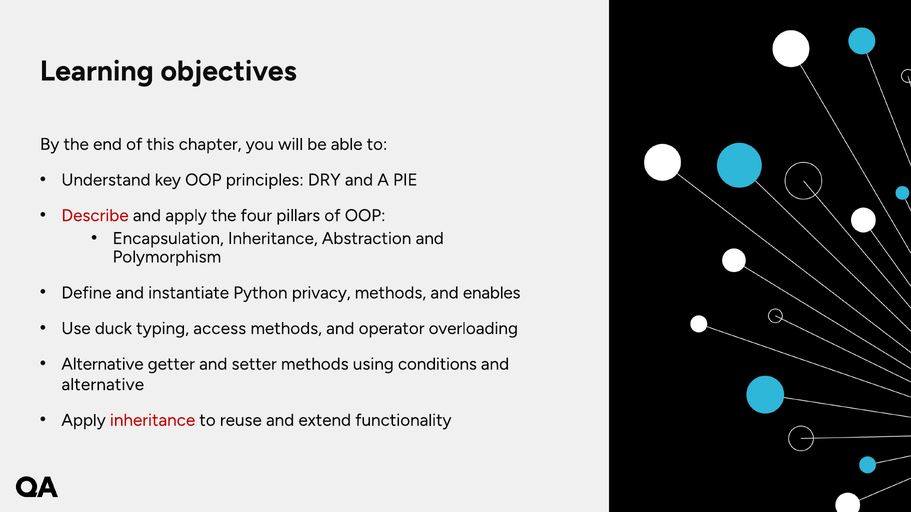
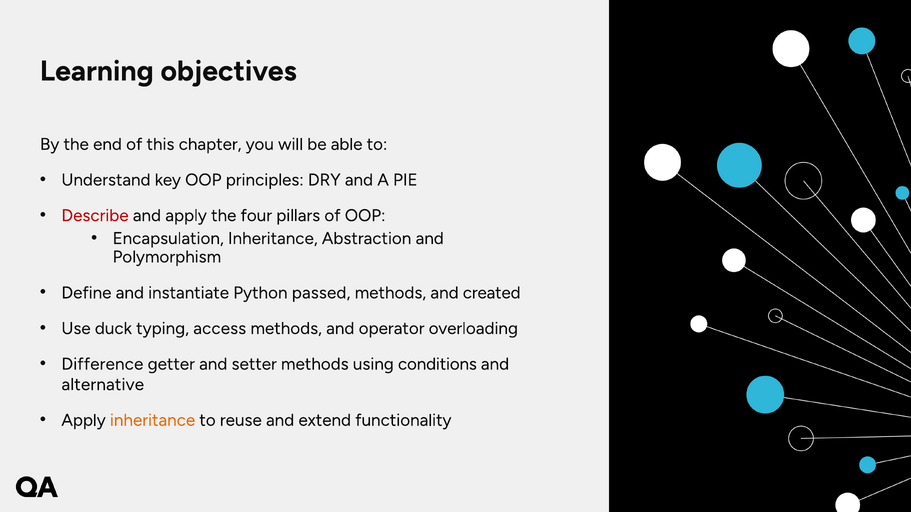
privacy: privacy -> passed (321, 293)
enables: enables -> created (492, 293)
Alternative: Alternative -> Difference (102, 364)
inheritance colour: red -> orange (153, 421)
